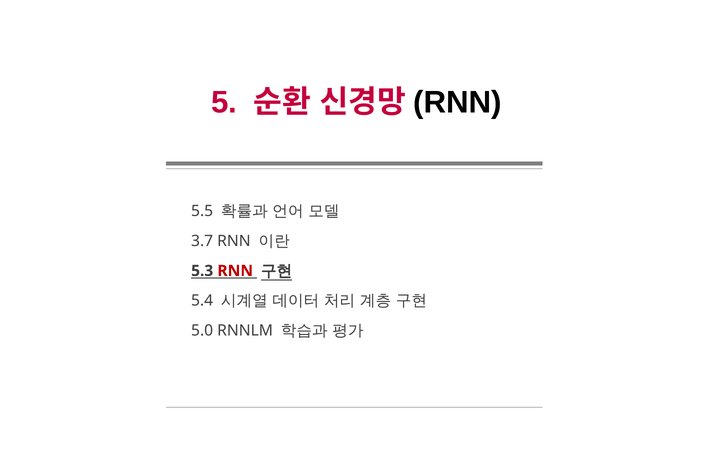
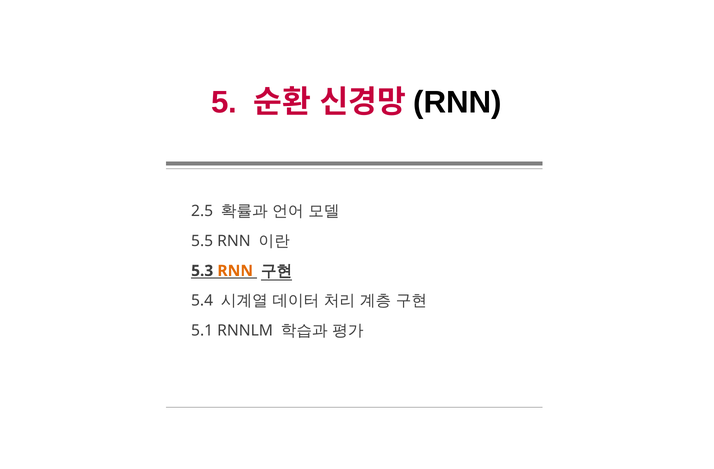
5.5: 5.5 -> 2.5 (202, 211)
3.7: 3.7 -> 5.5 (202, 241)
RNN colour: red -> orange (235, 271)
5.0: 5.0 -> 5.1 (202, 331)
